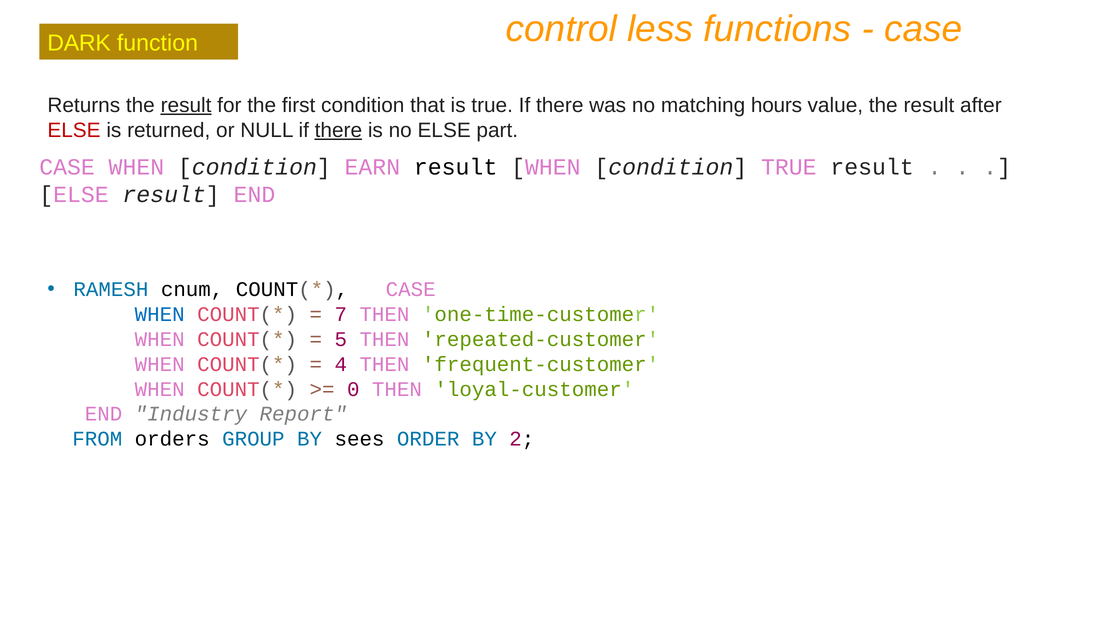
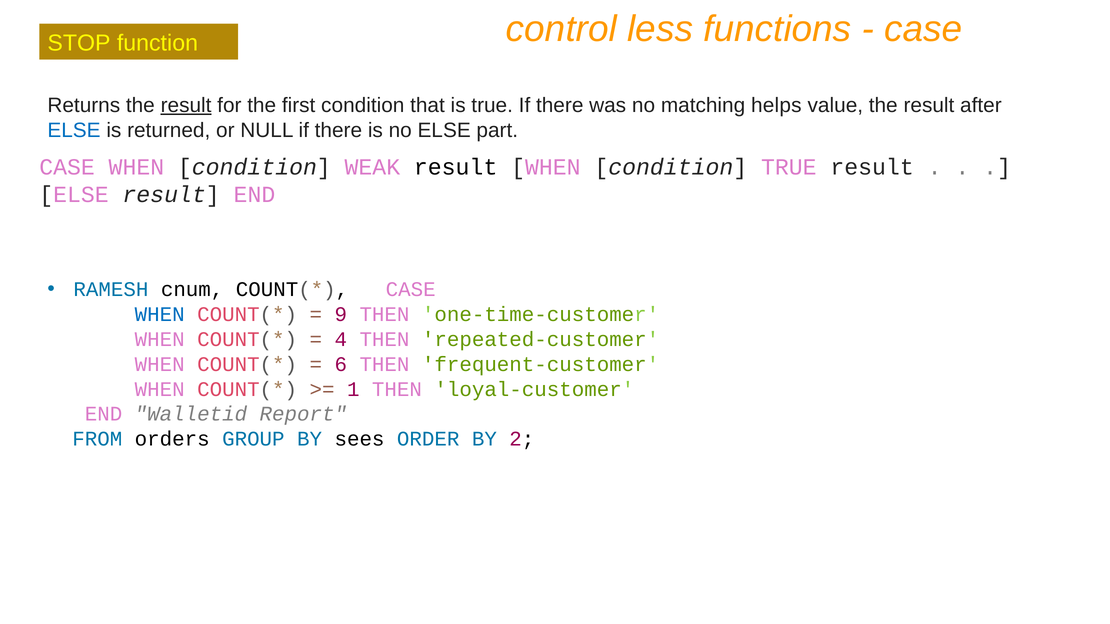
DARK: DARK -> STOP (79, 43)
hours: hours -> helps (776, 105)
ELSE colour: red -> blue (74, 130)
there underline: present -> none (338, 130)
EARN: EARN -> WEAK (372, 167)
7: 7 -> 9 (341, 314)
5: 5 -> 4 (341, 339)
4: 4 -> 6 (341, 364)
0: 0 -> 1 (353, 389)
Industry: Industry -> Walletid (191, 414)
